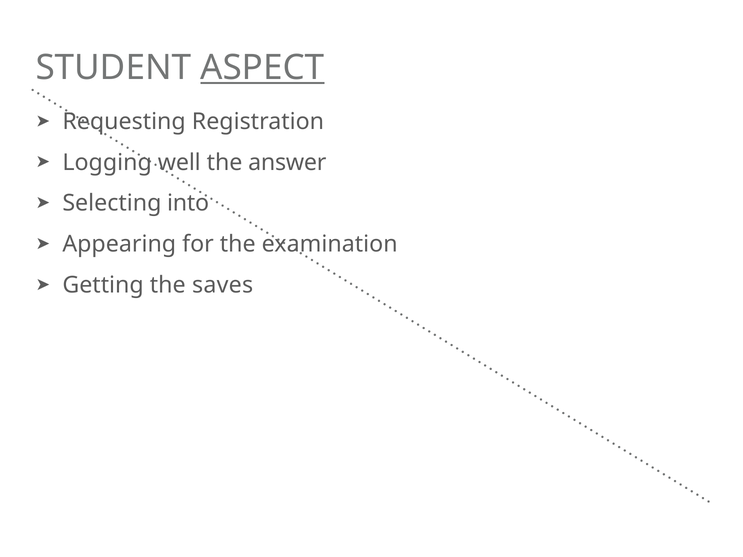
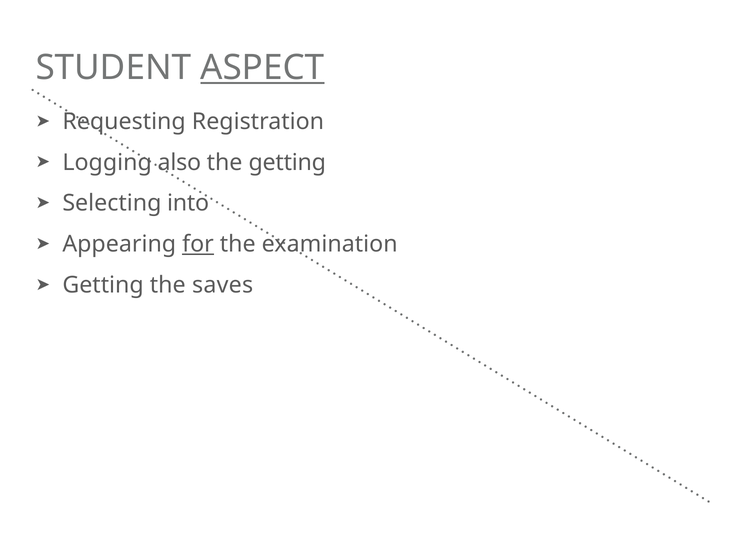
well: well -> also (179, 162)
the answer: answer -> getting (287, 162)
for underline: none -> present (198, 244)
